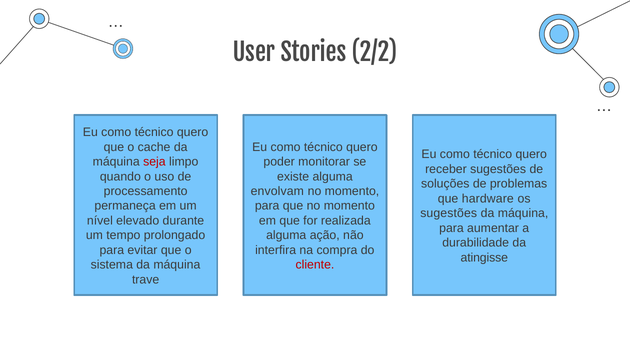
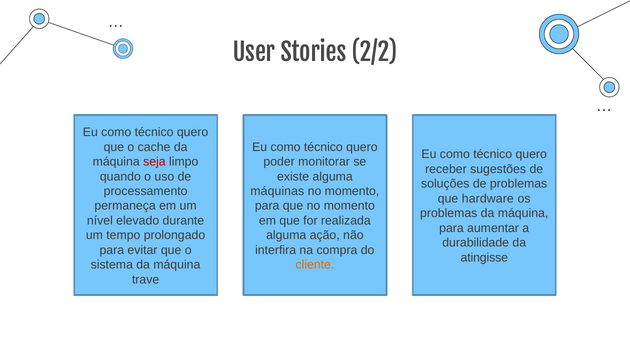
envolvam: envolvam -> máquinas (277, 191)
sugestões: sugestões -> problemas (449, 213)
cliente colour: red -> orange (315, 264)
